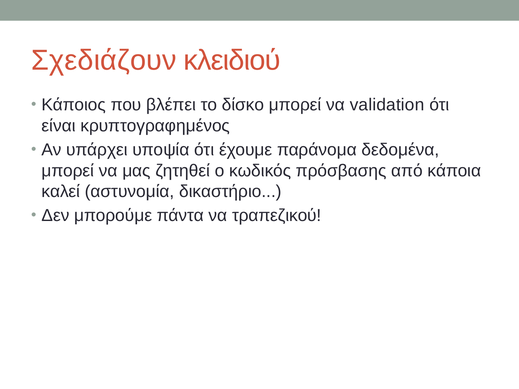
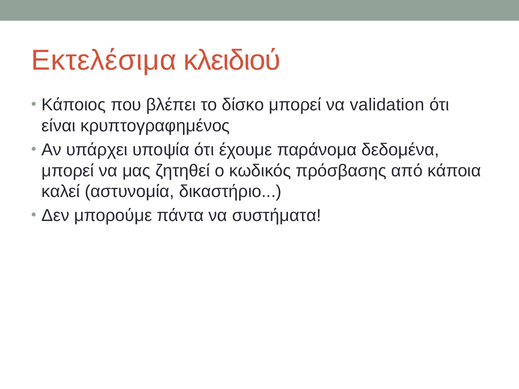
Σχεδιάζουν: Σχεδιάζουν -> Εκτελέσιμα (104, 60)
τραπεζικού: τραπεζικού -> συστήματα (277, 216)
